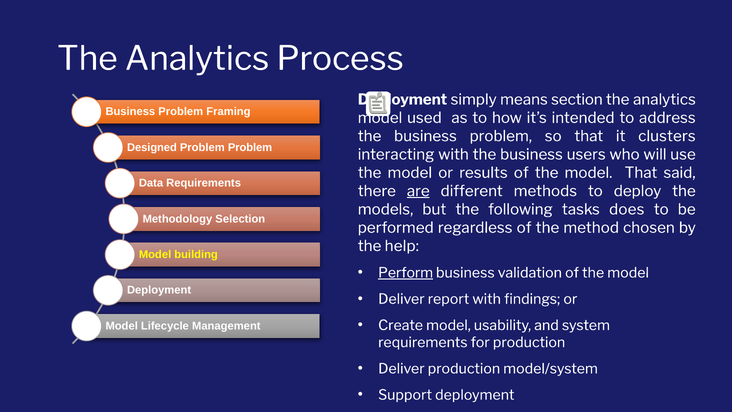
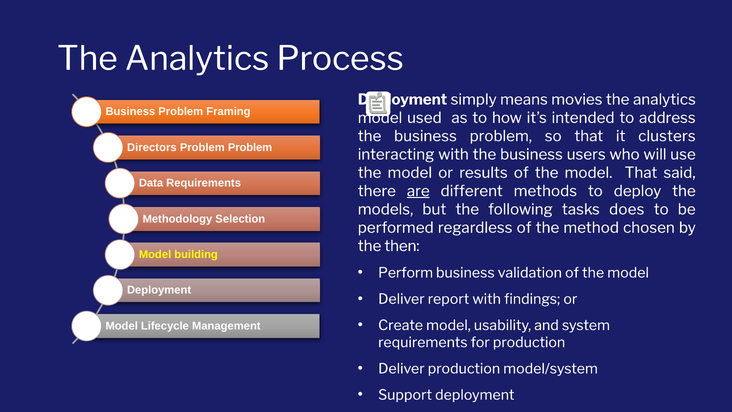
section: section -> movies (577, 99)
Designed: Designed -> Directors (152, 147)
help: help -> then (402, 246)
Perform underline: present -> none (406, 273)
